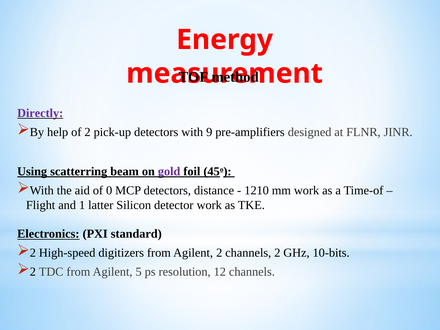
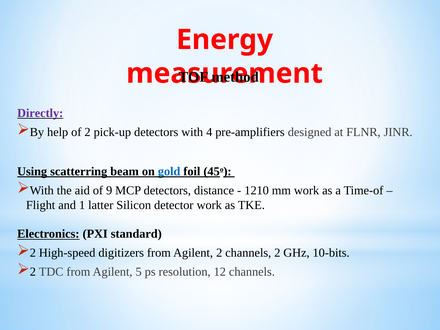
9: 9 -> 4 (209, 132)
gold colour: purple -> blue (169, 171)
0: 0 -> 9 (109, 190)
